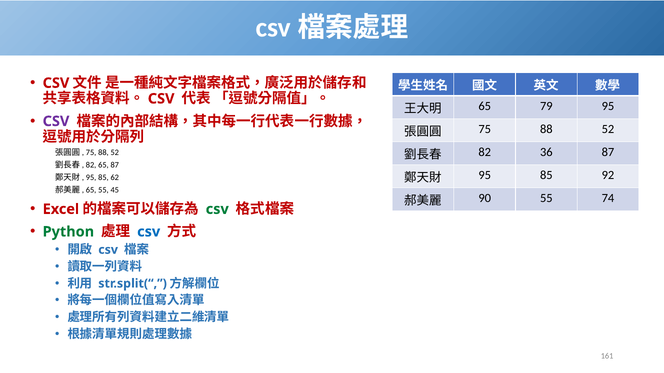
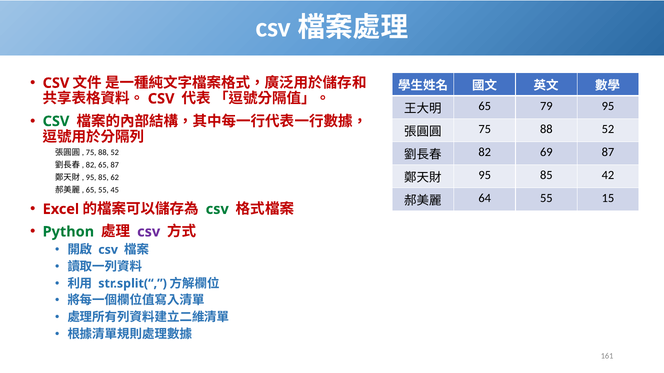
CSV colour: purple -> green (56, 121)
36: 36 -> 69 (546, 152)
92: 92 -> 42 (608, 175)
90: 90 -> 64 (485, 198)
74: 74 -> 15 (608, 198)
csv colour: blue -> purple (149, 232)
